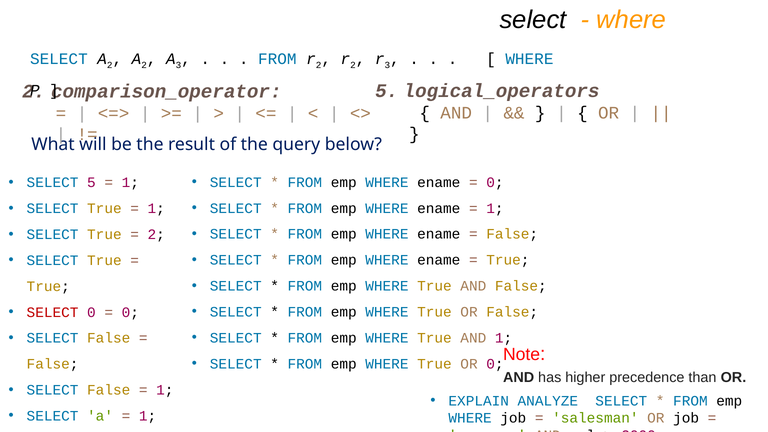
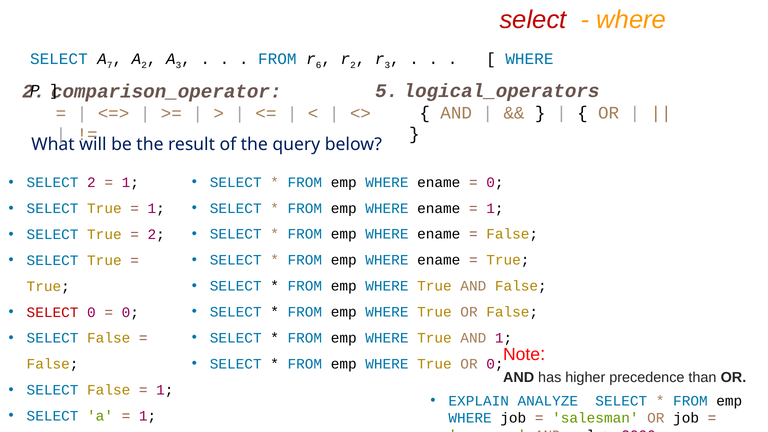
select colour: black -> red (533, 20)
SELECT A 2: 2 -> 7 (110, 65)
2: 2 -> 6 (319, 65)
SELECT 5: 5 -> 2 (91, 183)
